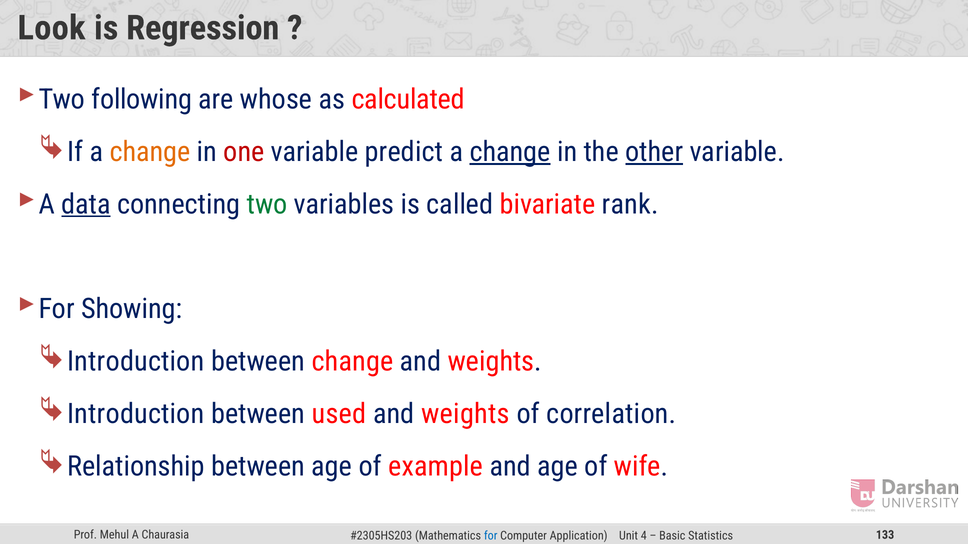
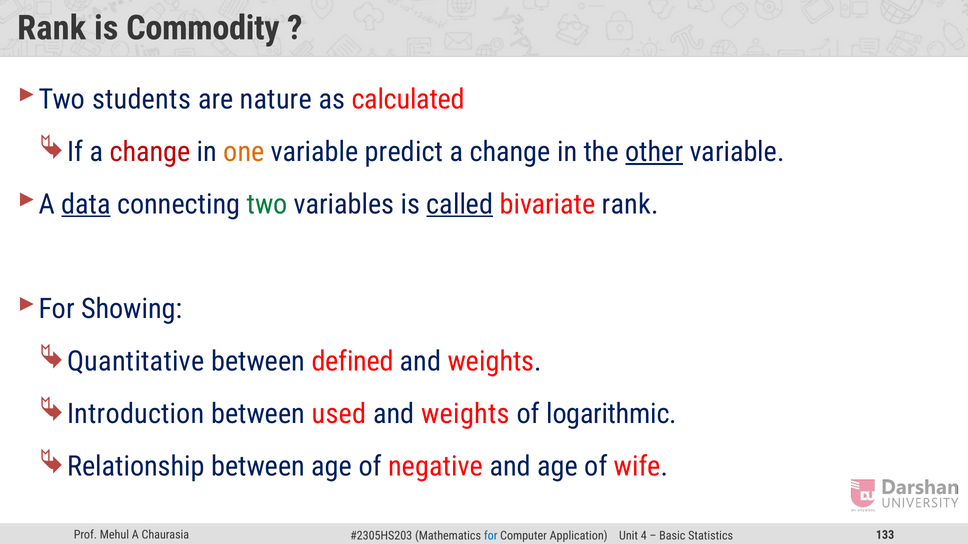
Look: Look -> Rank (52, 28)
Regression: Regression -> Commodity (203, 28)
following: following -> students (141, 100)
whose: whose -> nature (276, 100)
change colour: orange -> red (150, 152)
one colour: red -> orange (244, 152)
change underline: present -> none (510, 152)
called underline: none -> present (460, 204)
Introduction: Introduction -> Quantitative (136, 362)
between change: change -> defined (353, 362)
correlation: correlation -> logarithmic (611, 414)
example: example -> negative (436, 467)
